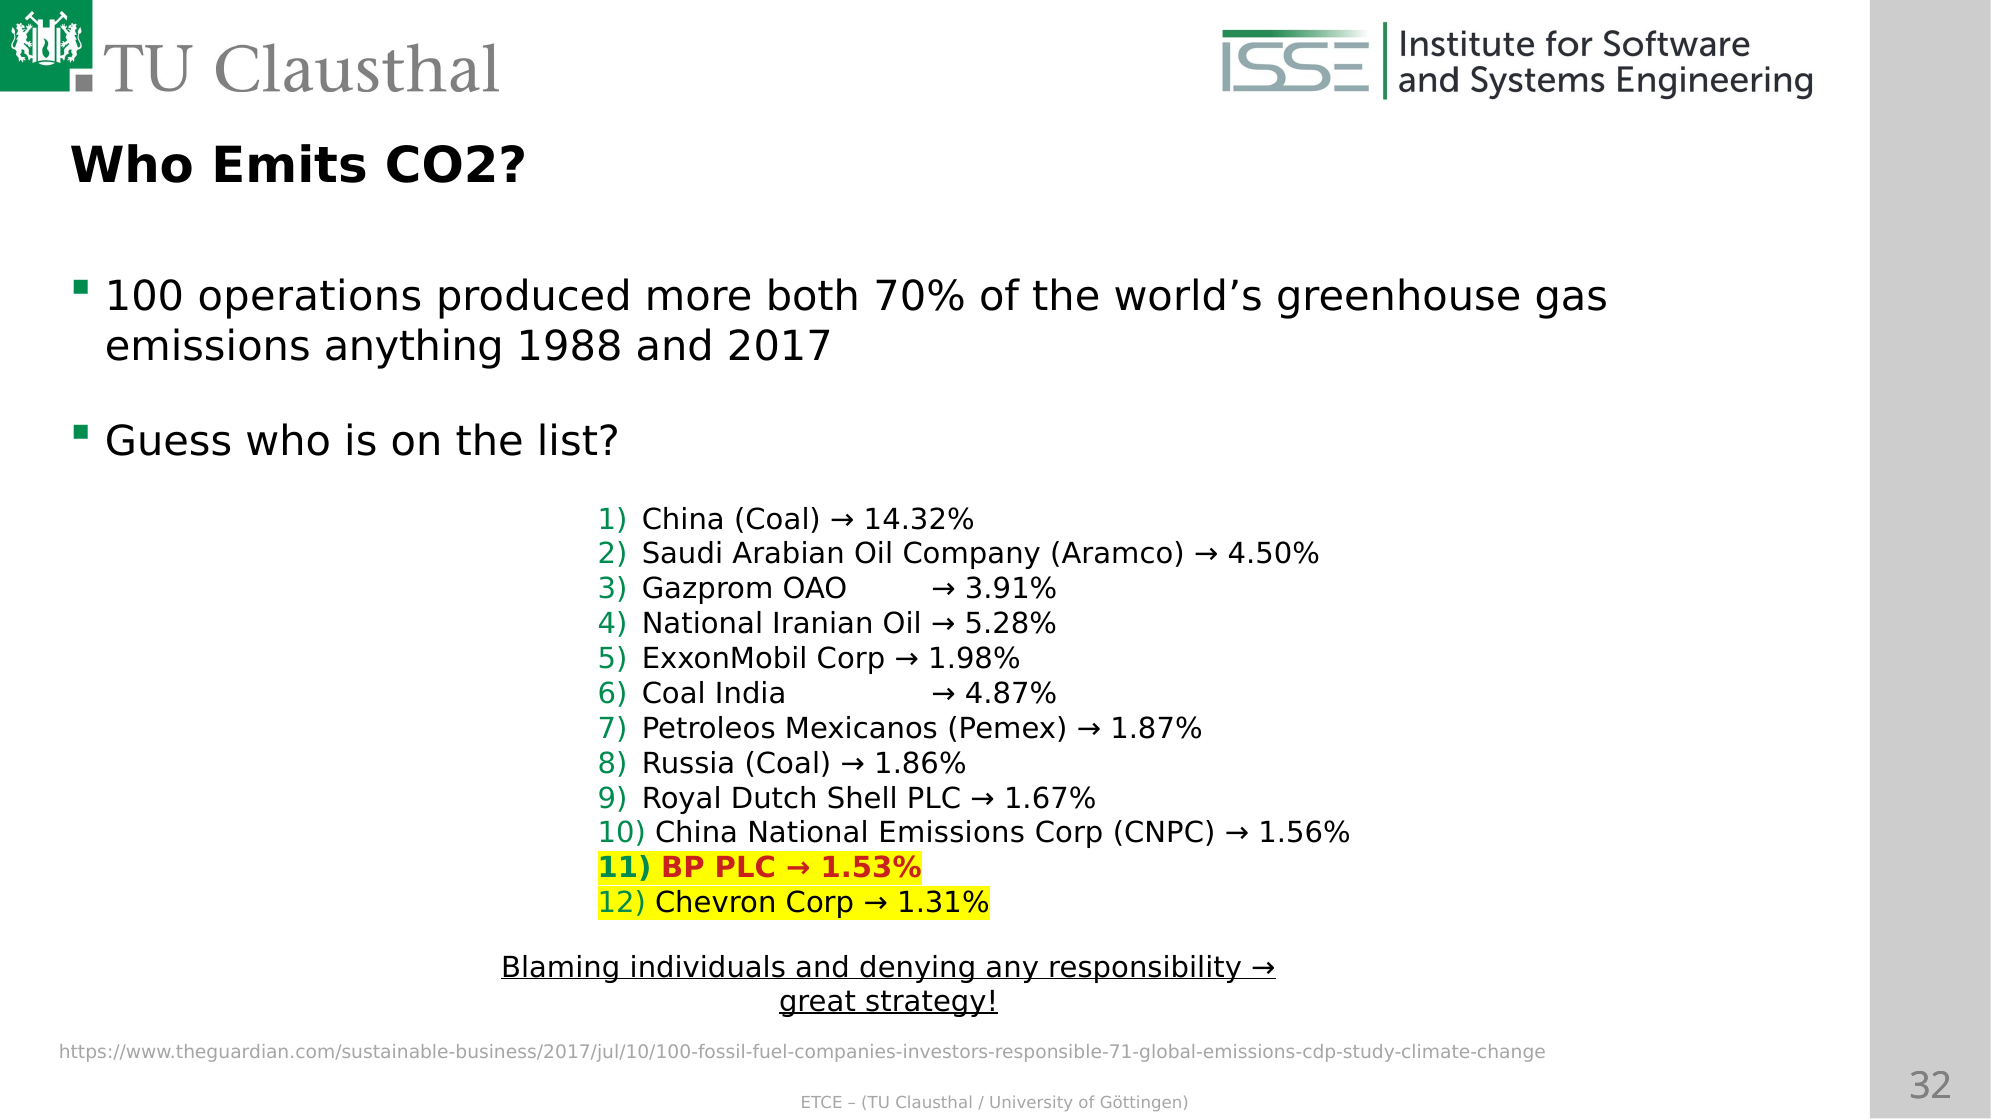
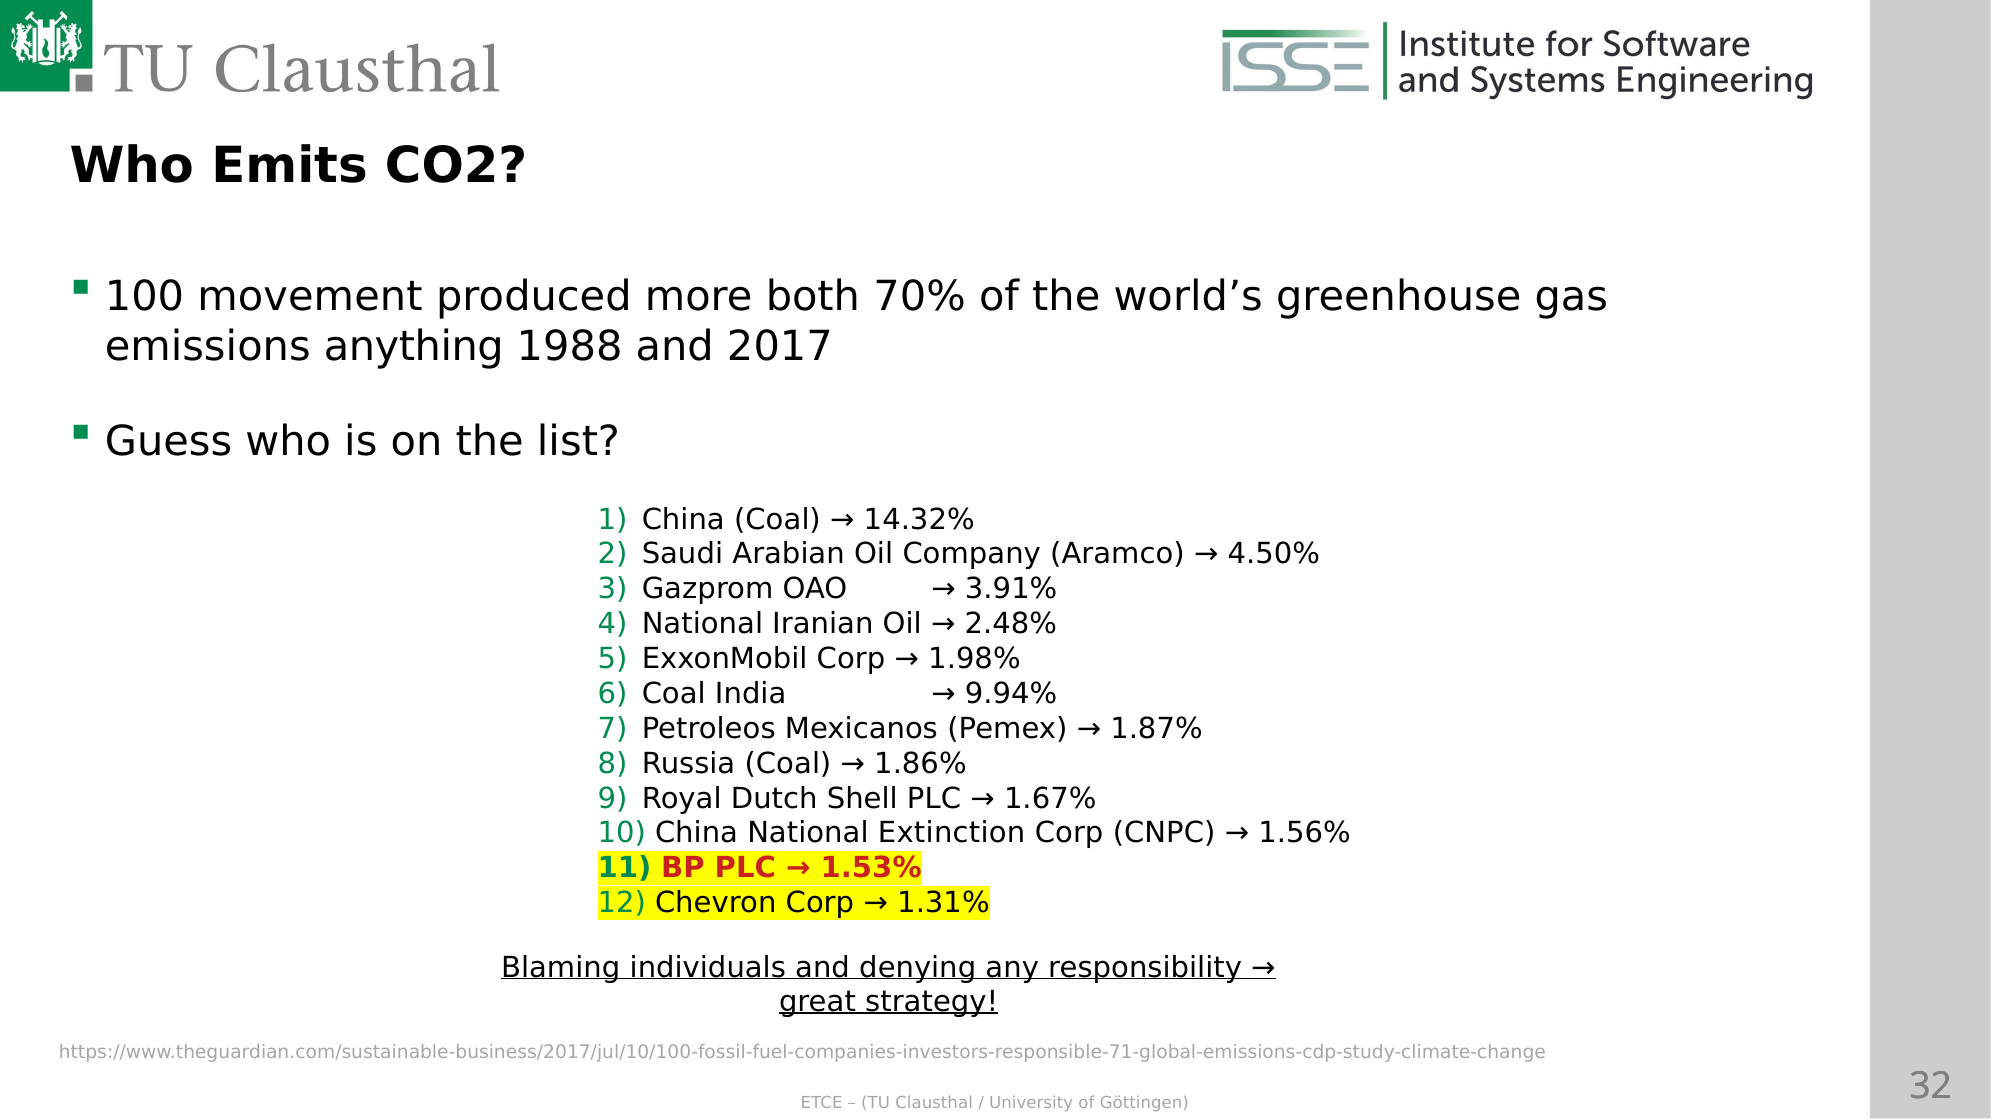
operations: operations -> movement (310, 297)
5.28%: 5.28% -> 2.48% (1011, 624)
4.87%: 4.87% -> 9.94% (1011, 694)
National Emissions: Emissions -> Extinction (952, 834)
